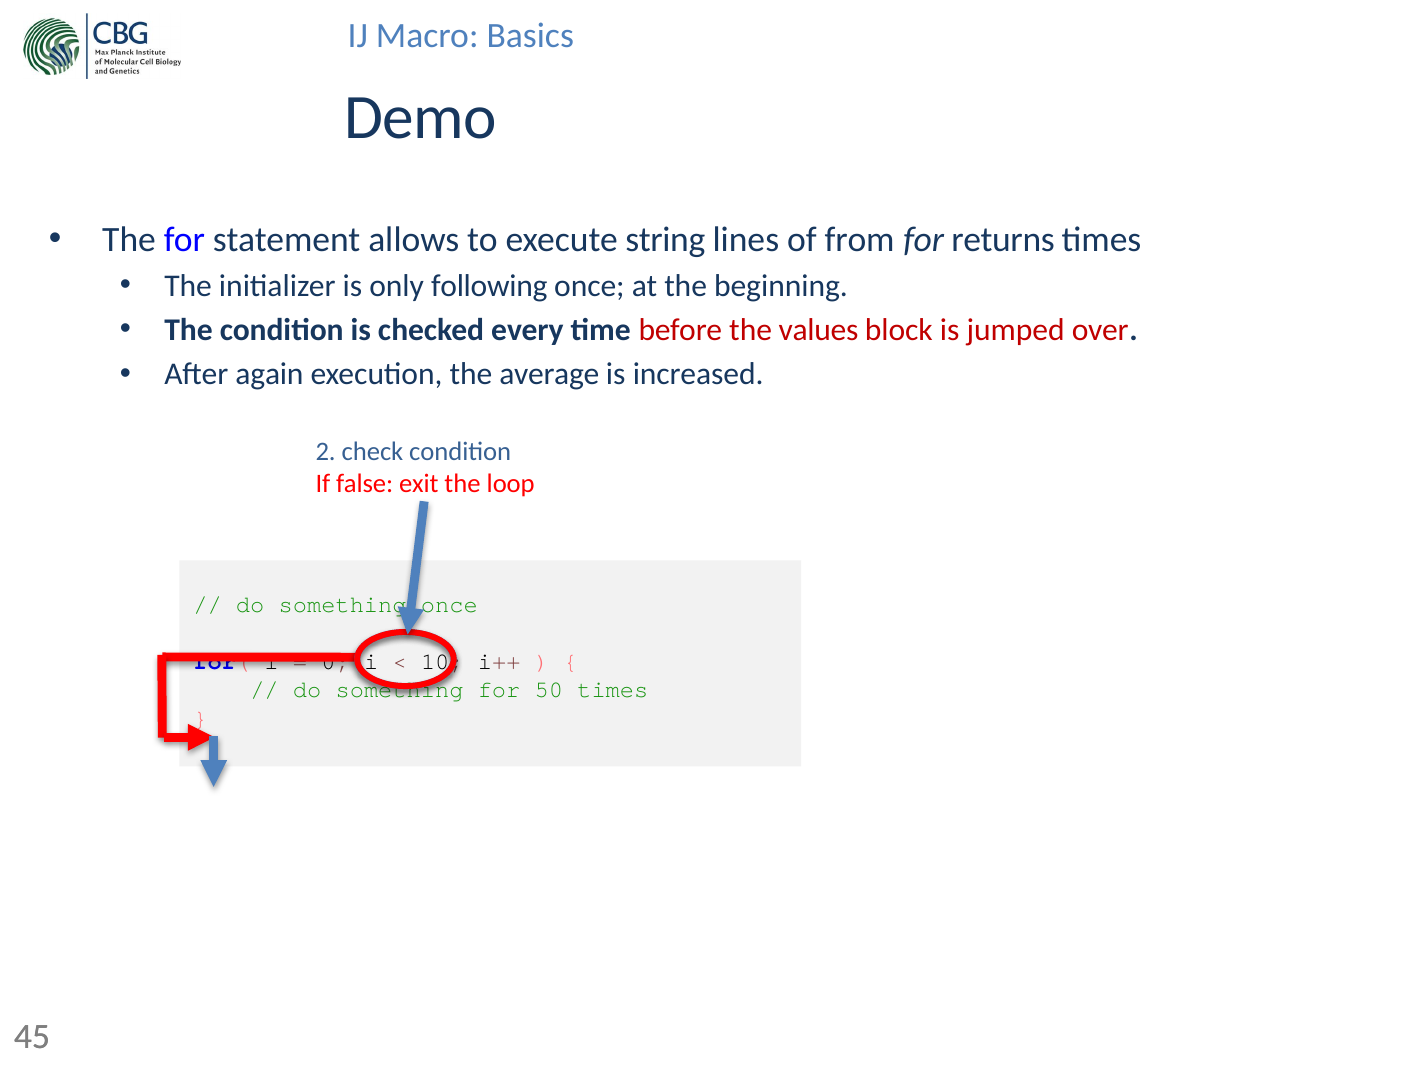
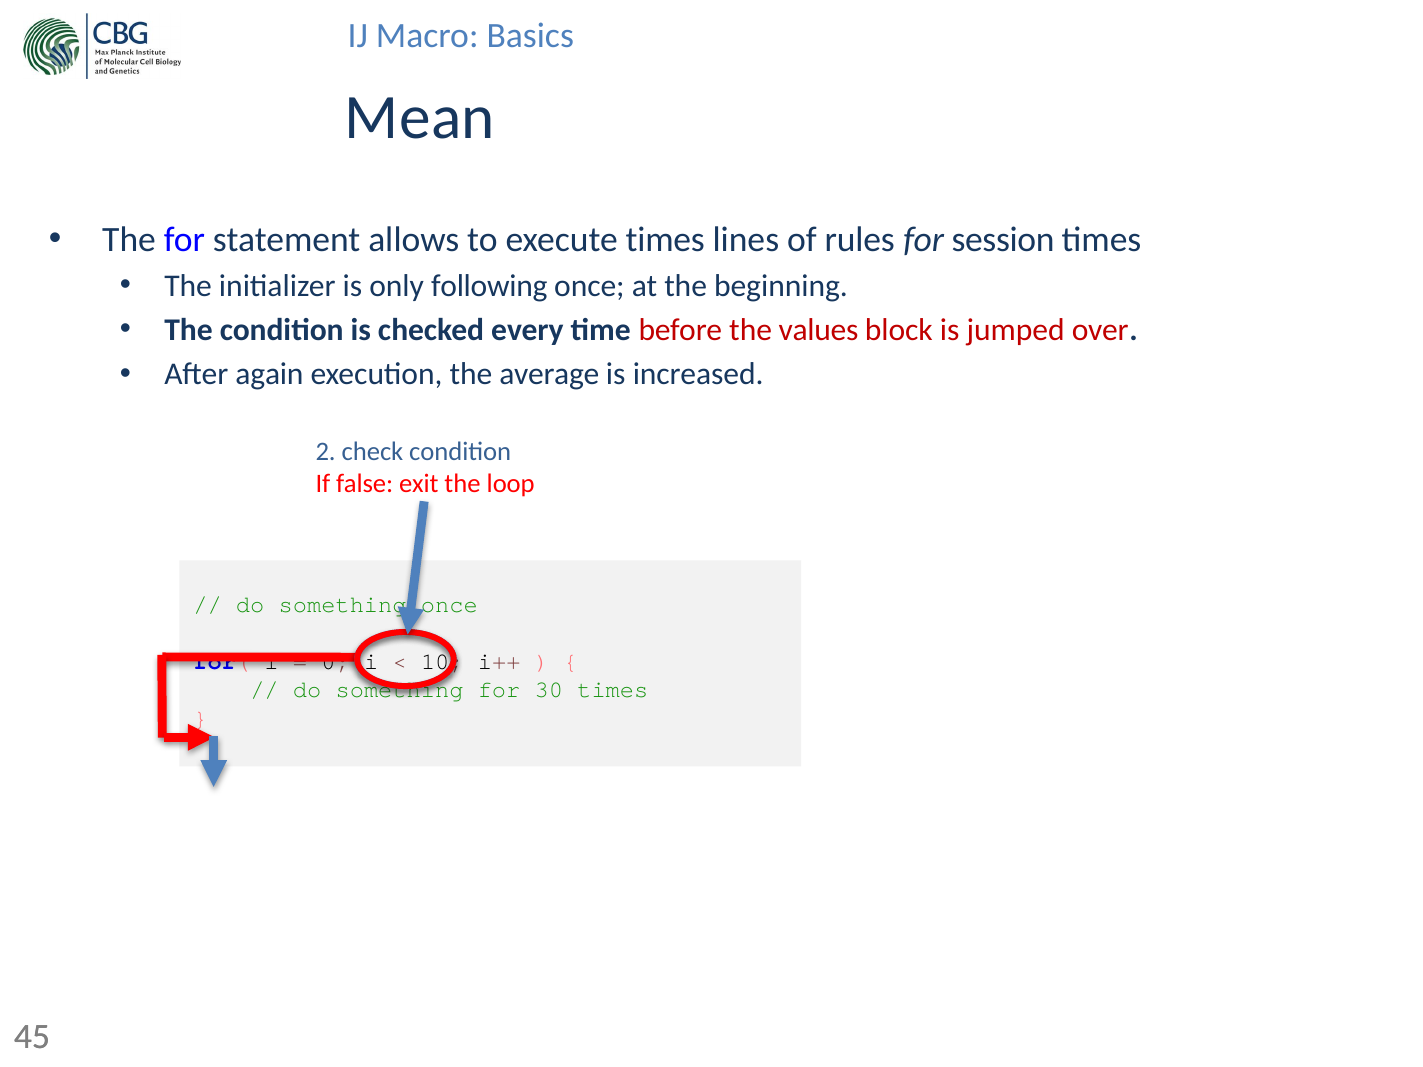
Demo: Demo -> Mean (420, 117)
execute string: string -> times (665, 240)
from: from -> rules (860, 240)
returns: returns -> session (1003, 240)
50: 50 -> 30 (549, 690)
